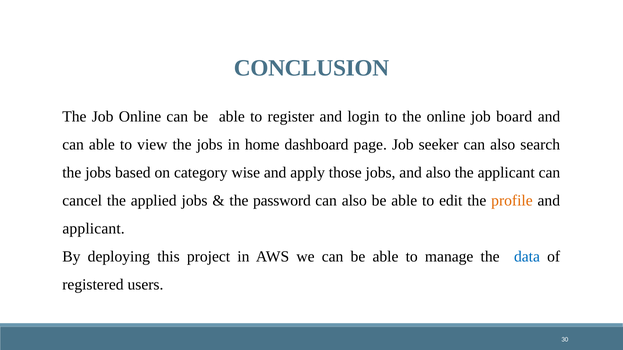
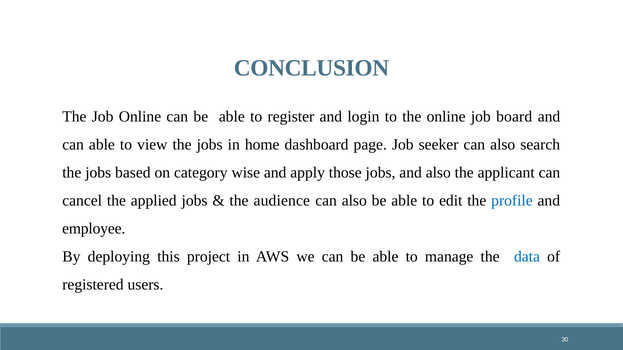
password: password -> audience (282, 201)
profile colour: orange -> blue (512, 201)
applicant: applicant -> employee (94, 229)
